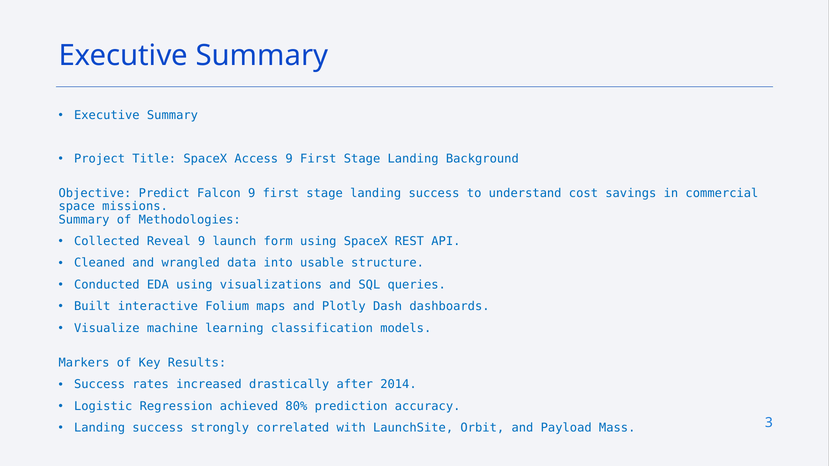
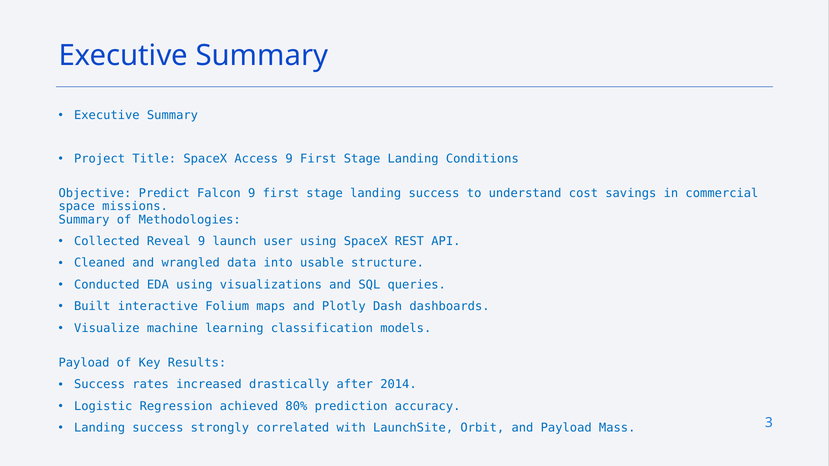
Background: Background -> Conditions (482, 159)
form: form -> user (278, 241)
Markers: Markers -> Payload (84, 363)
